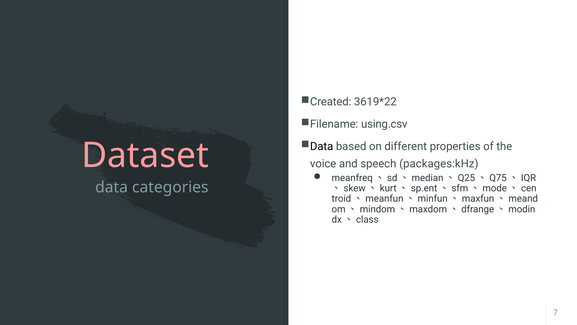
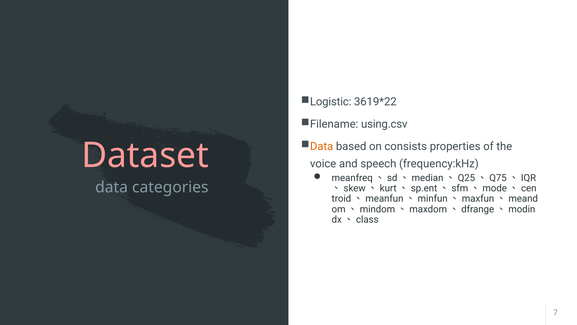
Created: Created -> Logistic (331, 102)
Data colour: black -> orange (322, 146)
different: different -> consists (406, 146)
packages:kHz: packages:kHz -> frequency:kHz (439, 164)
